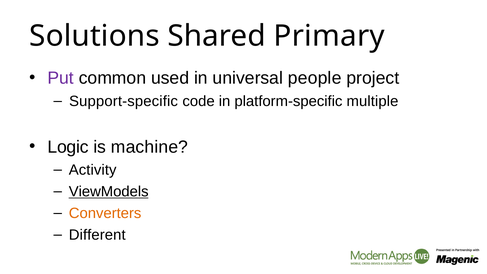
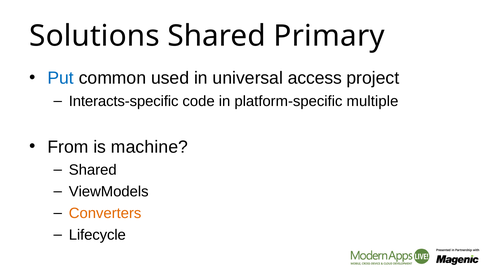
Put colour: purple -> blue (61, 78)
people: people -> access (315, 78)
Support-specific: Support-specific -> Interacts-specific (124, 101)
Logic: Logic -> From (68, 147)
Activity: Activity -> Shared (93, 170)
ViewModels underline: present -> none (109, 192)
Different: Different -> Lifecycle (97, 235)
